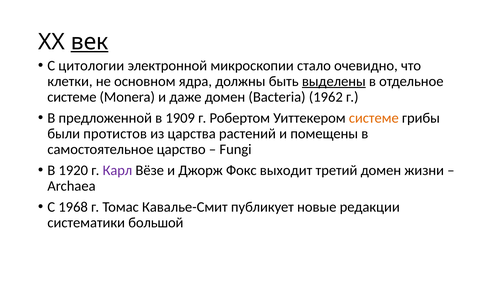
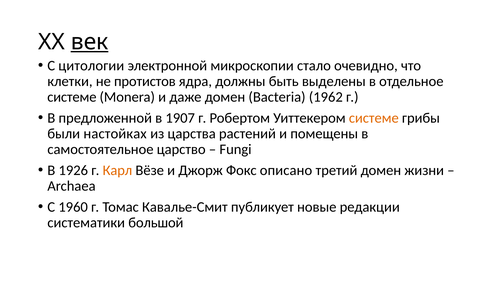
основном: основном -> протистов (145, 81)
выделены underline: present -> none (334, 81)
1909: 1909 -> 1907 (180, 118)
протистов: протистов -> настойках (115, 134)
1920: 1920 -> 1926 (73, 170)
Карл colour: purple -> orange (117, 170)
выходит: выходит -> описано (286, 170)
1968: 1968 -> 1960 (73, 207)
